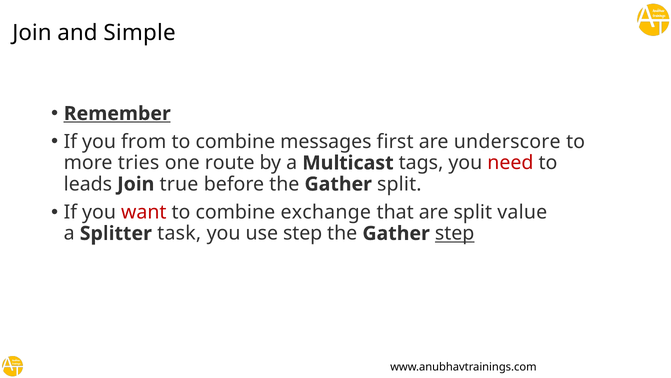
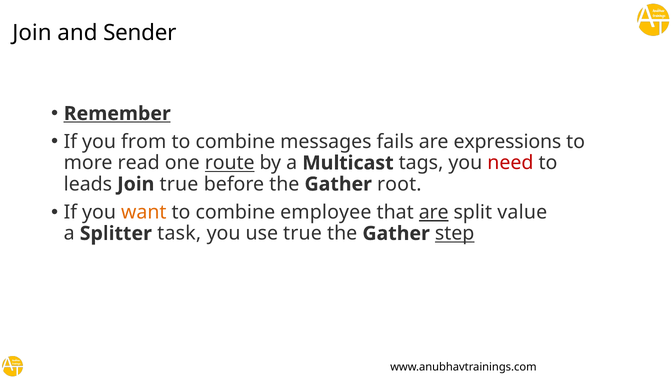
Simple: Simple -> Sender (140, 33)
first: first -> fails (395, 142)
underscore: underscore -> expressions (507, 142)
tries: tries -> read (139, 163)
route underline: none -> present (230, 163)
Gather split: split -> root (399, 184)
want colour: red -> orange (144, 212)
exchange: exchange -> employee (326, 212)
are underline: none -> present (434, 212)
use step: step -> true (303, 233)
